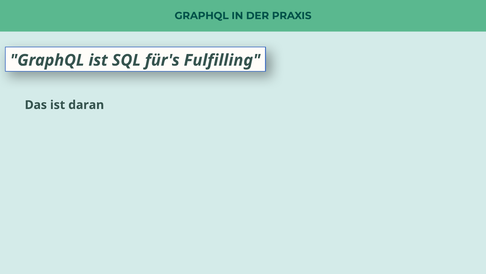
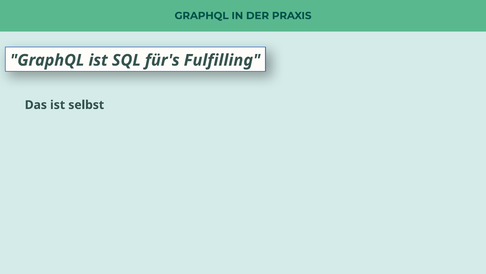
daran: daran -> selbst (86, 105)
